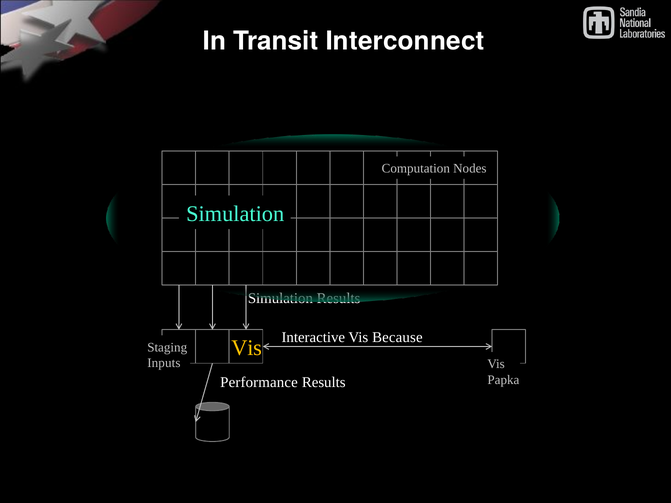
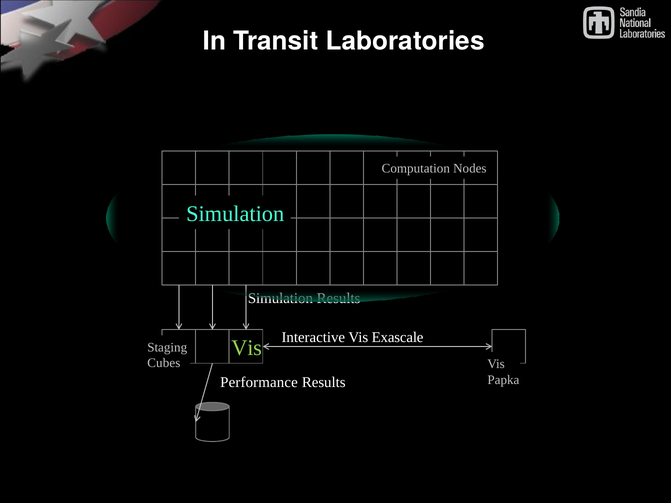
Interconnect: Interconnect -> Laboratories (405, 41)
Because: Because -> Exascale (398, 338)
Vis colour: yellow -> light green (247, 348)
Inputs: Inputs -> Cubes (164, 363)
